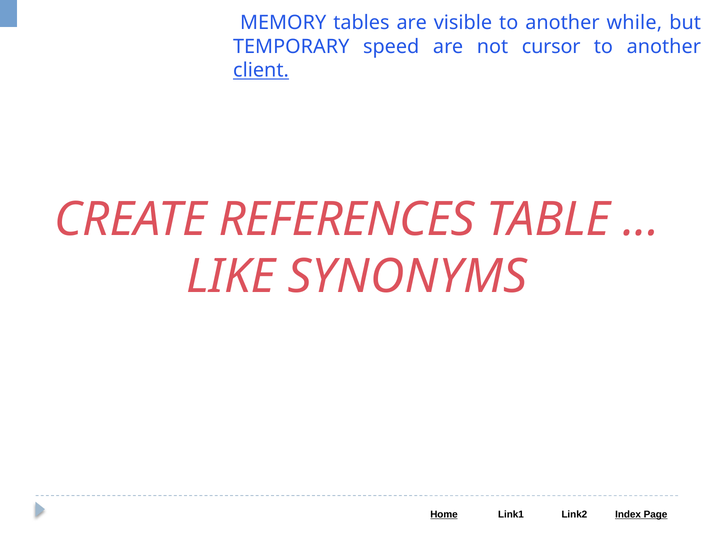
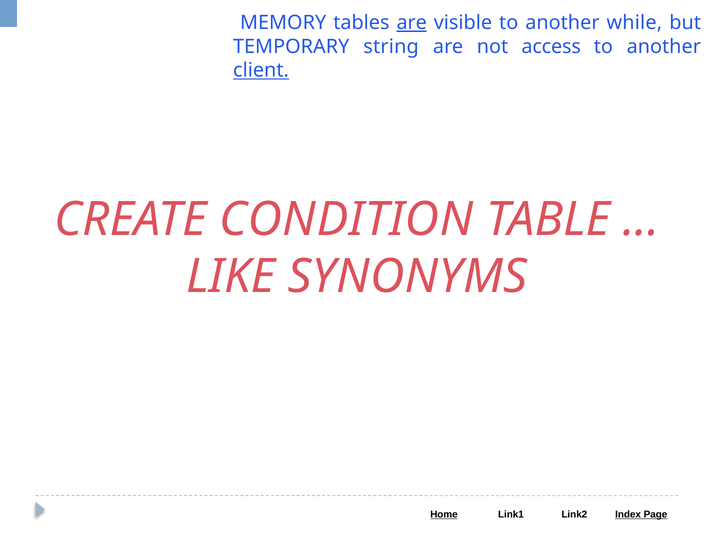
are underline: none -> present (412, 23)
speed: speed -> string (391, 47)
cursor: cursor -> access (551, 47)
REFERENCES: REFERENCES -> CONDITION (346, 220)
